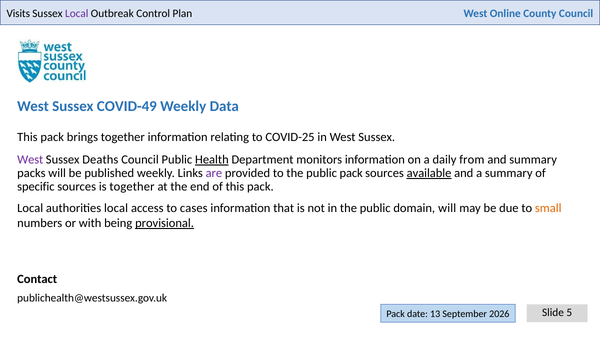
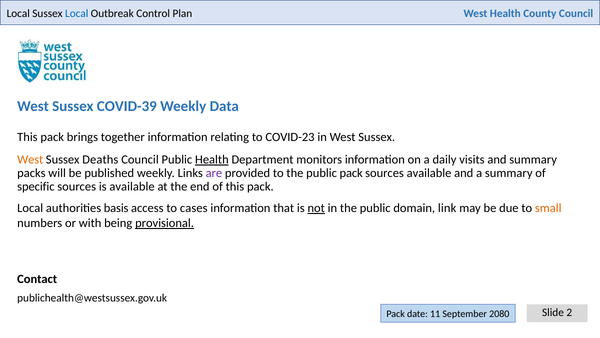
Visits: Visits -> Local (18, 14)
Local colour: purple -> blue (77, 14)
West Online: Online -> Health (505, 14)
COVID-49: COVID-49 -> COVID-39 (127, 106)
COVID-25: COVID-25 -> COVID-23 (290, 137)
West colour: purple -> orange (30, 159)
from: from -> visits (472, 159)
available underline: present -> none (429, 173)
is together: together -> available (132, 186)
authorities local: local -> basis (116, 208)
not underline: none -> present (316, 208)
domain will: will -> link (447, 208)
5: 5 -> 2 (569, 312)
13: 13 -> 11 (435, 313)
2026: 2026 -> 2080 (499, 313)
